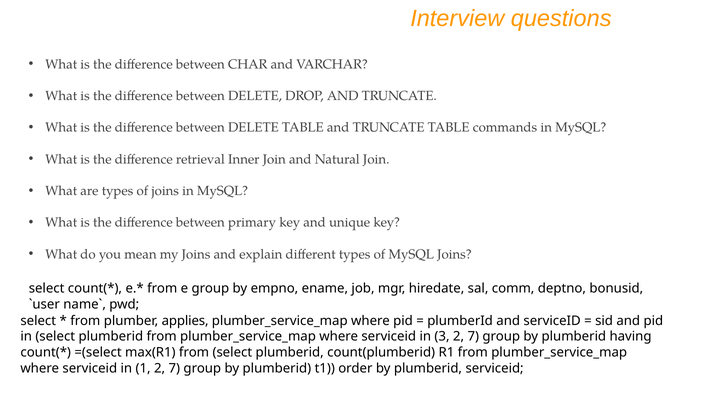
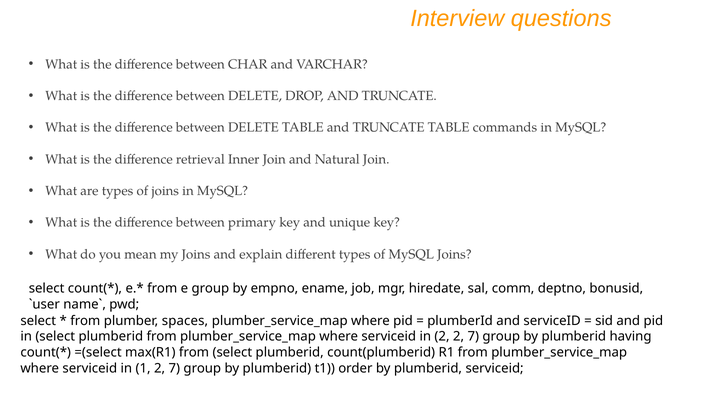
applies: applies -> spaces (185, 321)
in 3: 3 -> 2 (442, 337)
